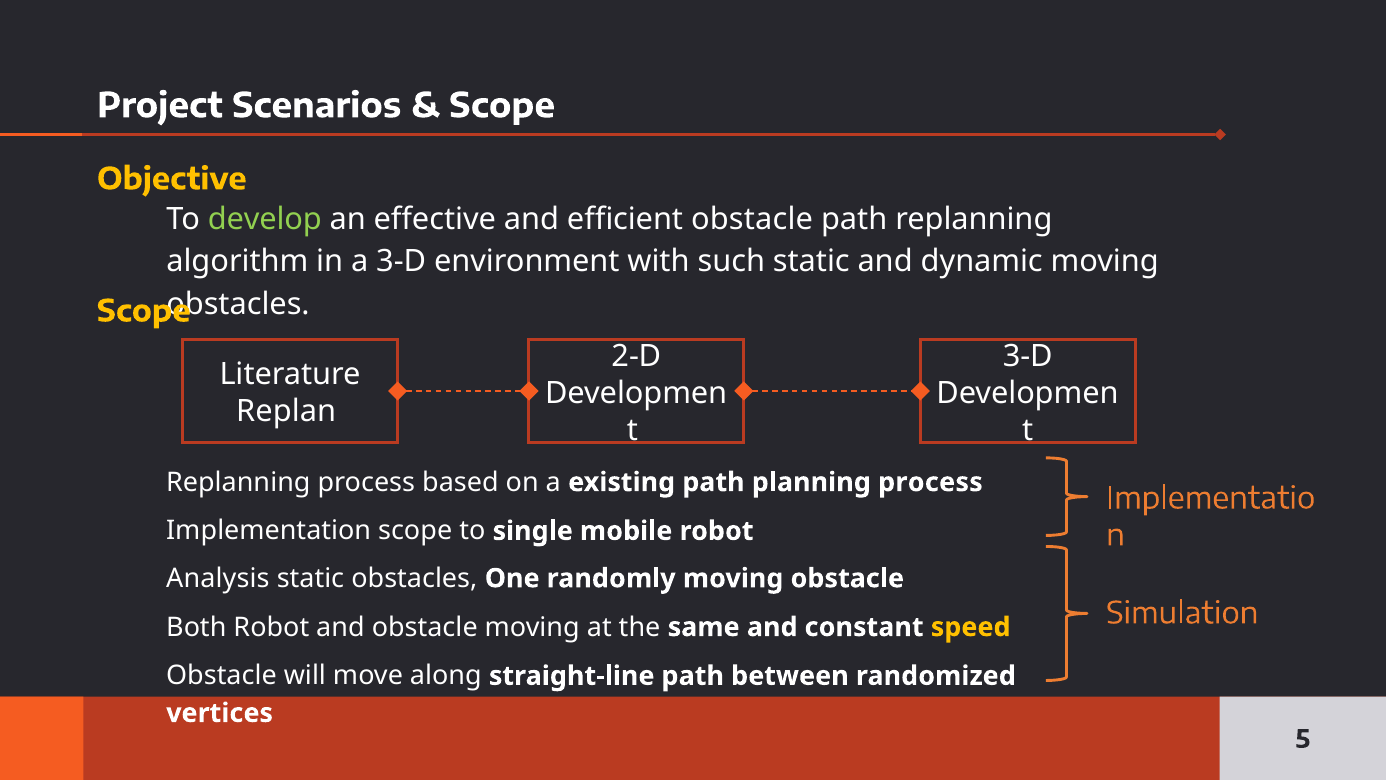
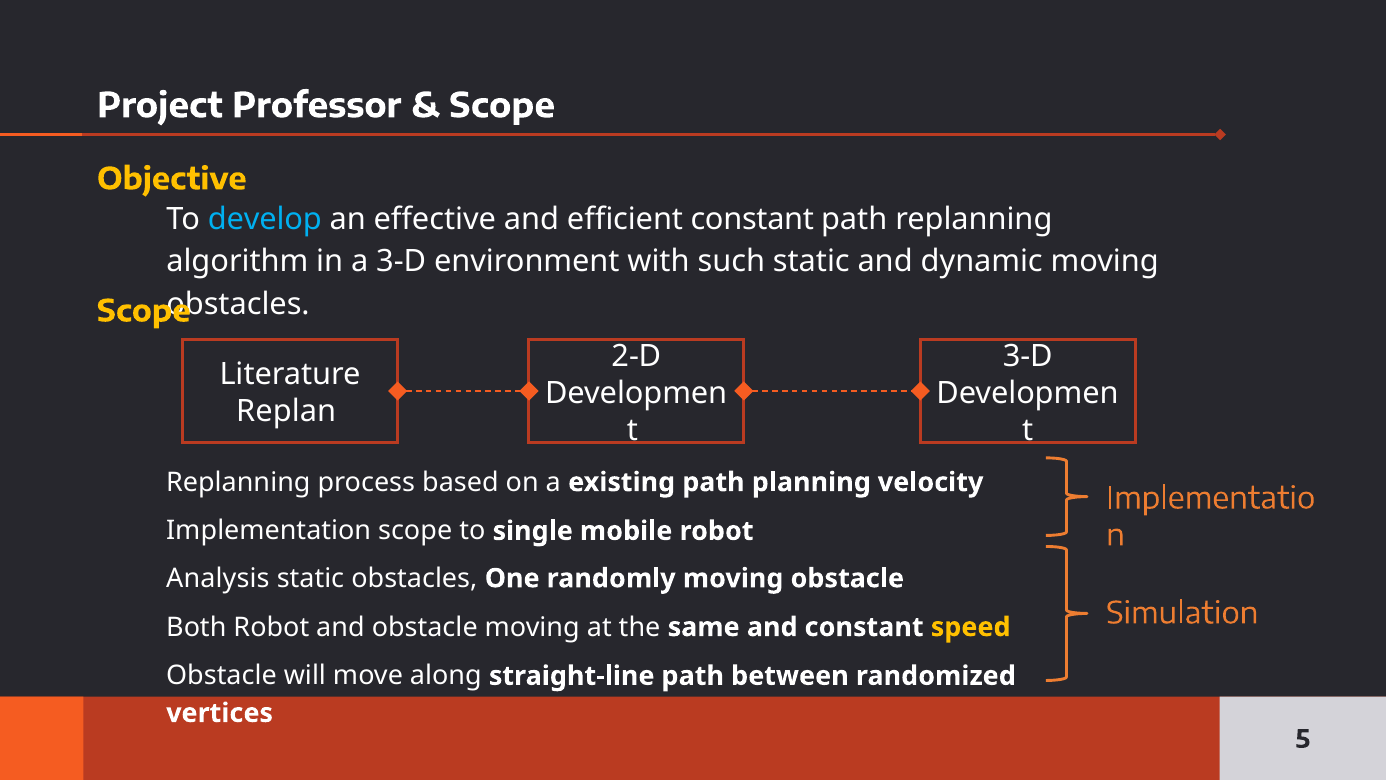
Scenarios: Scenarios -> Professor (317, 106)
develop colour: light green -> light blue (265, 219)
efficient obstacle: obstacle -> constant (752, 219)
planning process: process -> velocity (931, 482)
